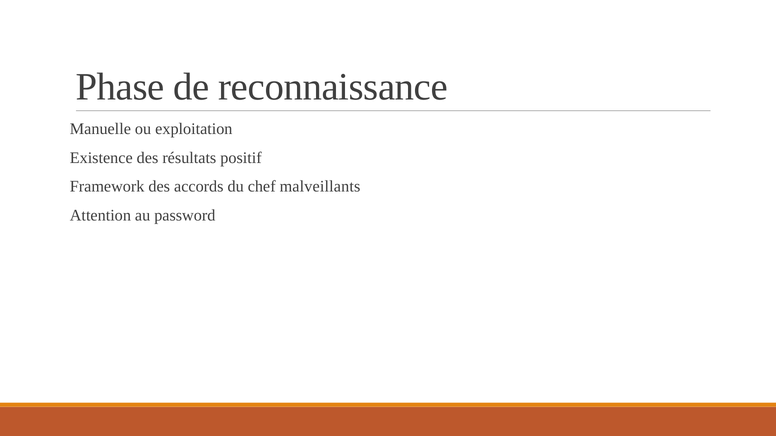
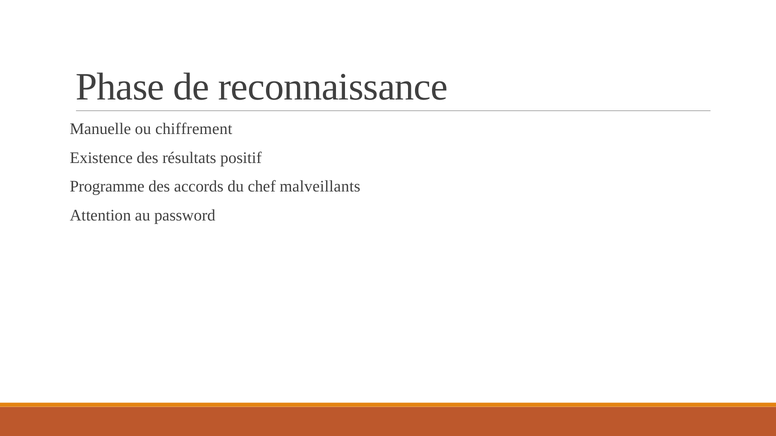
exploitation: exploitation -> chiffrement (194, 129)
Framework: Framework -> Programme (107, 187)
